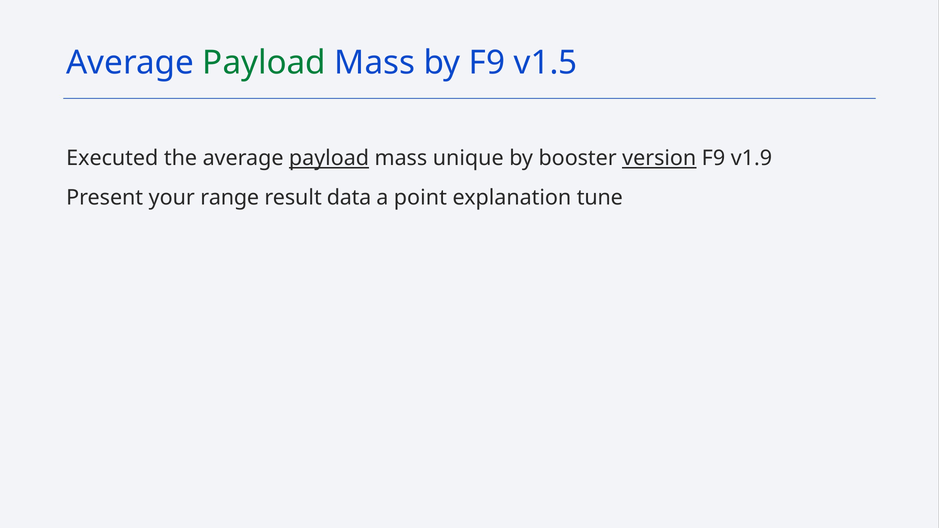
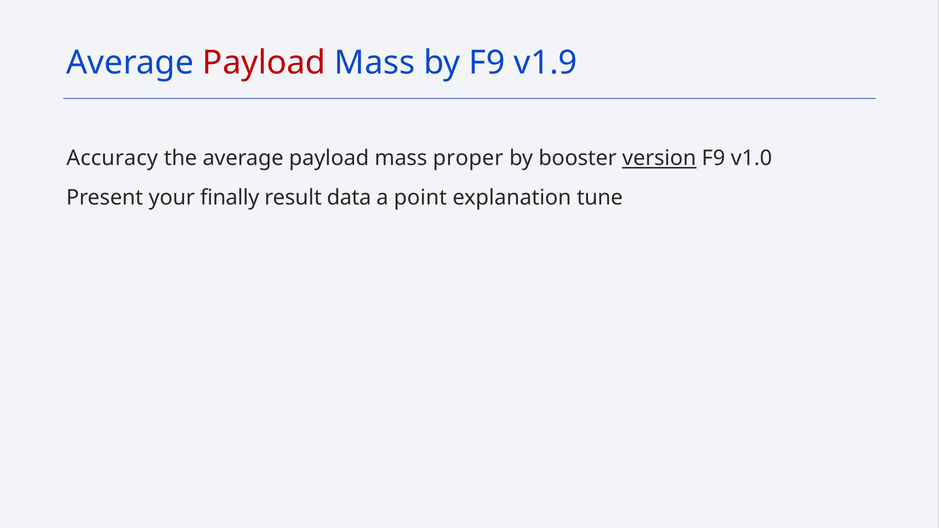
Payload colour: green -> red (264, 63)
v1.5: v1.5 -> v1.9 (546, 63)
Executed: Executed -> Accuracy (112, 158)
payload underline: present -> none (329, 158)
unique: unique -> proper (468, 158)
v1.9: v1.9 -> v1.0 (751, 158)
range: range -> finally (230, 198)
